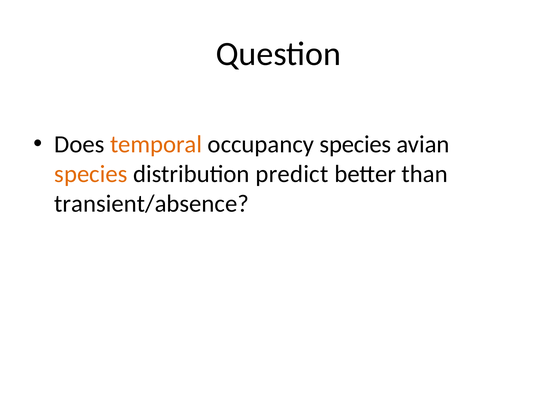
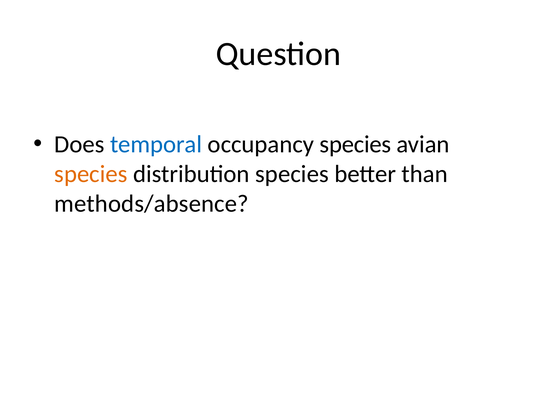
temporal colour: orange -> blue (156, 145)
distribution predict: predict -> species (292, 174)
transient/absence: transient/absence -> methods/absence (152, 204)
